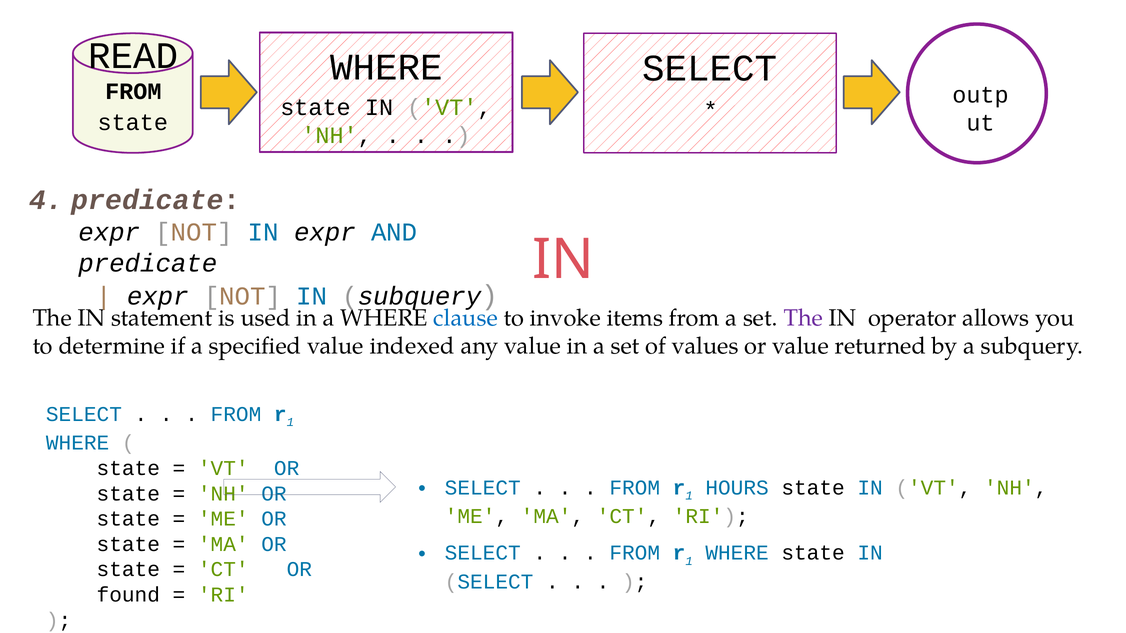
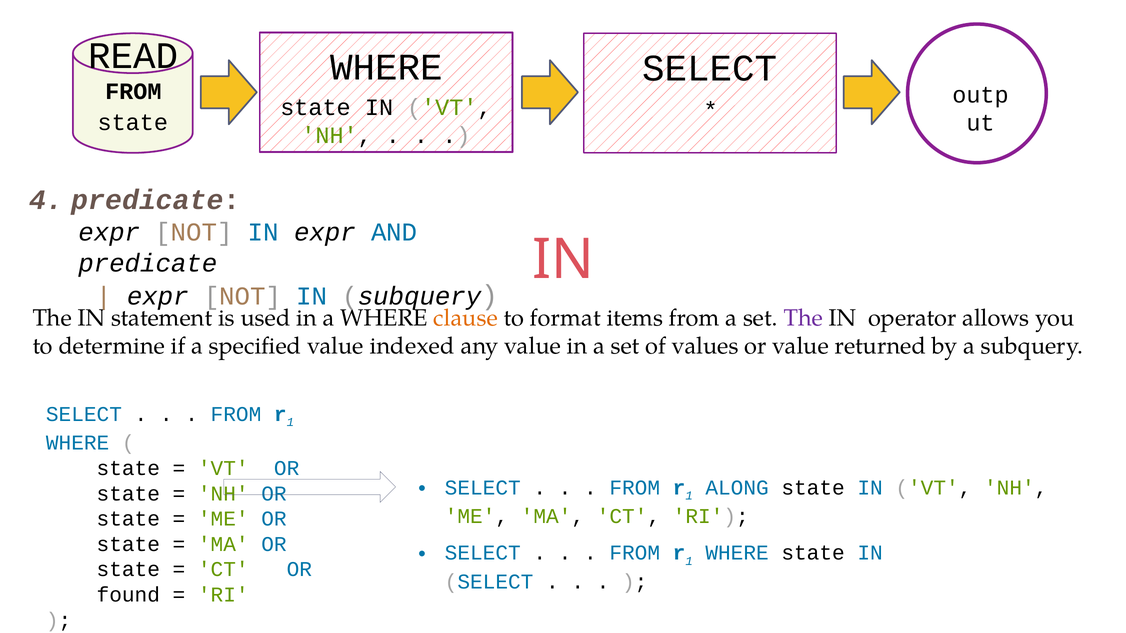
clause colour: blue -> orange (466, 318)
invoke: invoke -> format (565, 318)
HOURS: HOURS -> ALONG (737, 488)
